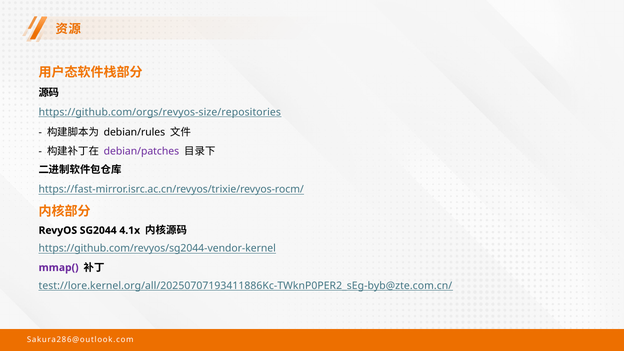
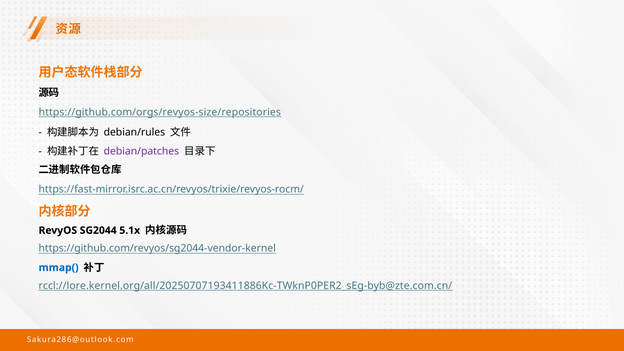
4.1x: 4.1x -> 5.1x (130, 230)
mmap( colour: purple -> blue (59, 268)
test://lore.kernel.org/all/20250707193411886Kc-TWknP0PER2_sEg-byb@zte.com.cn/: test://lore.kernel.org/all/20250707193411886Kc-TWknP0PER2_sEg-byb@zte.com.cn/ -> rccl://lore.kernel.org/all/20250707193411886Kc-TWknP0PER2_sEg-byb@zte.com.cn/ (245, 286)
